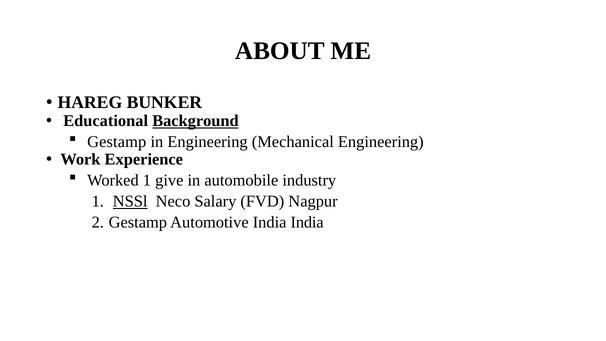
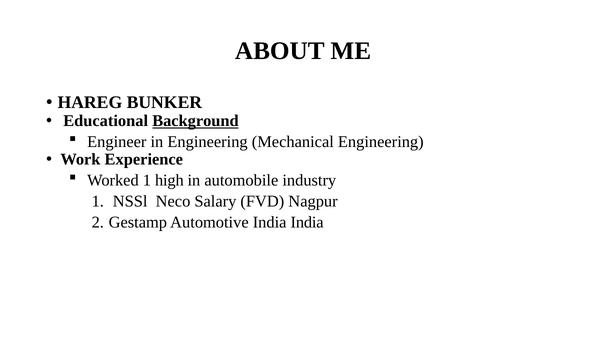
Gestamp: Gestamp -> Engineer (117, 142)
give: give -> high (169, 180)
NSSl underline: present -> none (130, 201)
